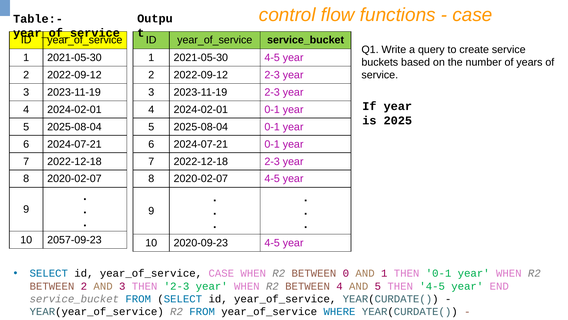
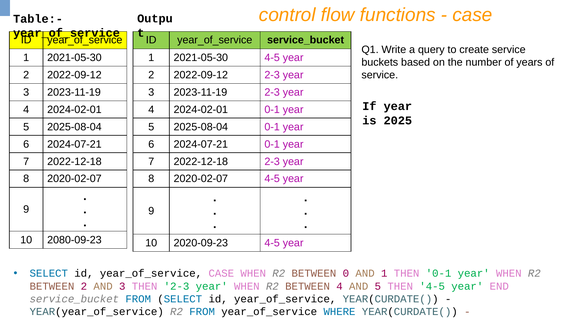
2057-09-23: 2057-09-23 -> 2080-09-23 (74, 240)
